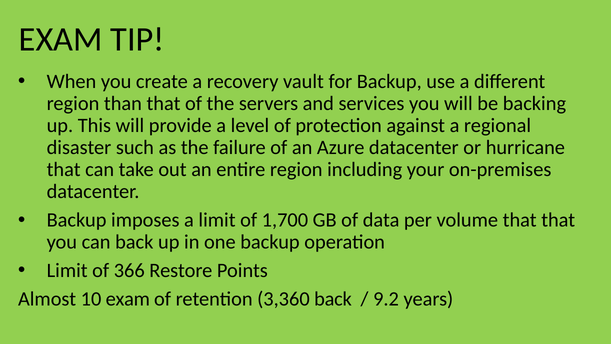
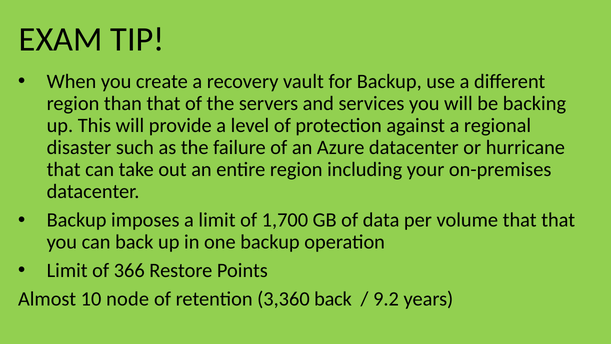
10 exam: exam -> node (128, 299)
